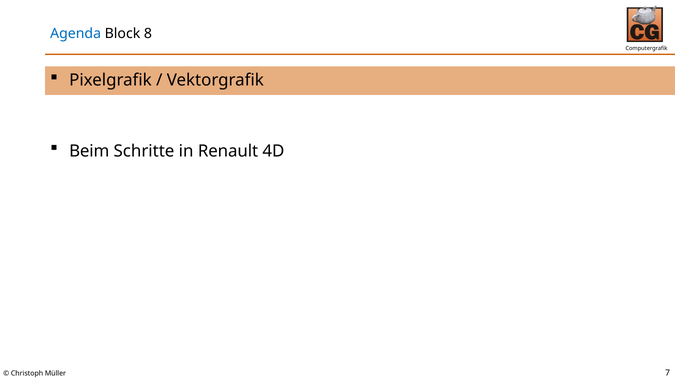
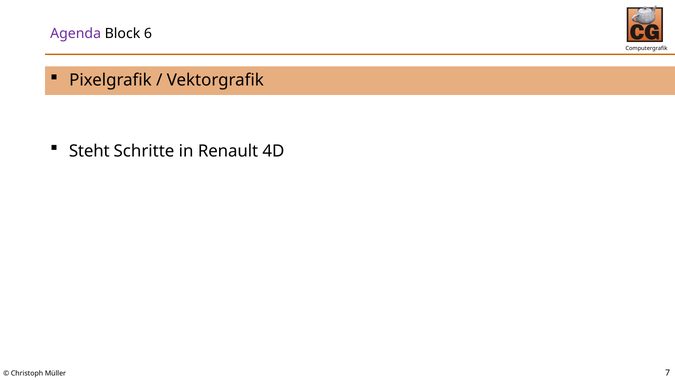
Agenda colour: blue -> purple (76, 34)
8: 8 -> 6 (148, 34)
Beim: Beim -> Steht (89, 151)
